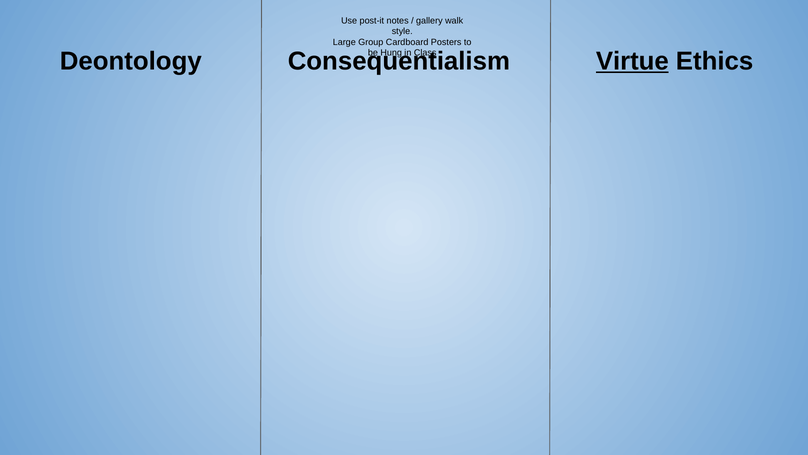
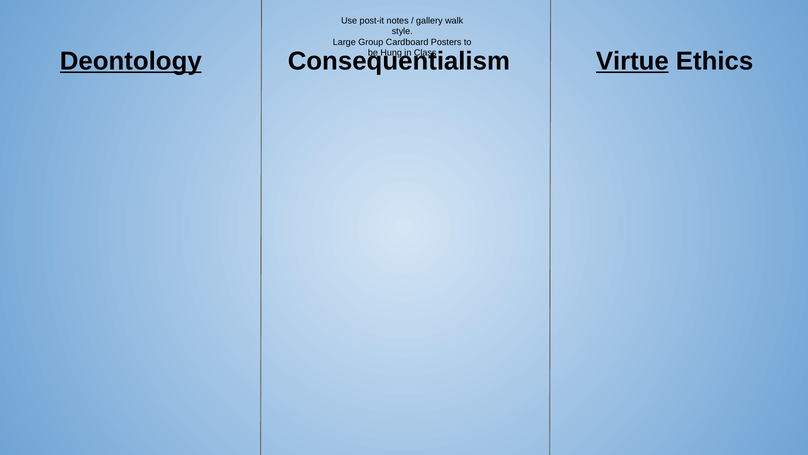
Deontology underline: none -> present (131, 61)
